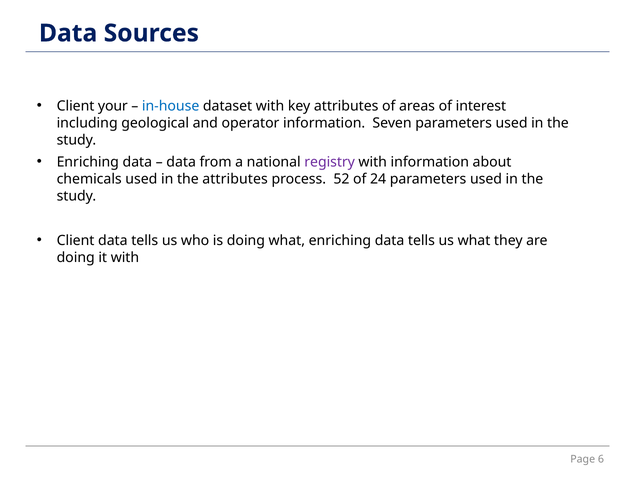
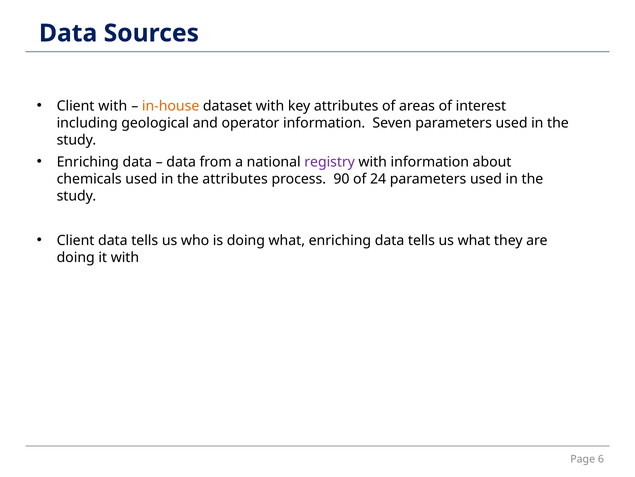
Client your: your -> with (113, 106)
in-house colour: blue -> orange (171, 106)
52: 52 -> 90 (341, 179)
